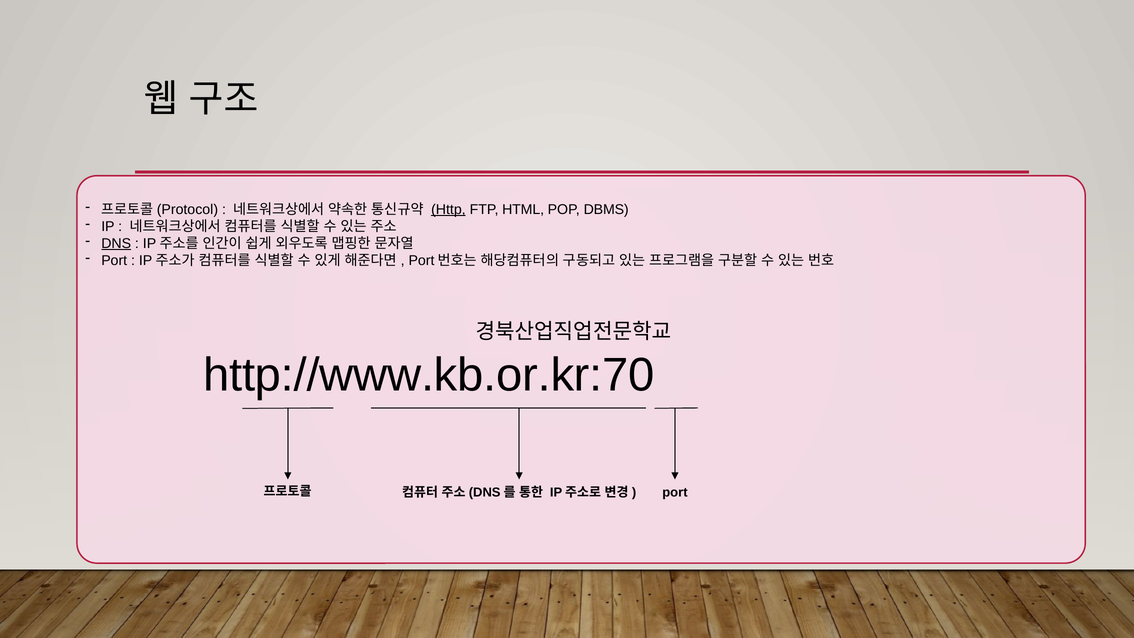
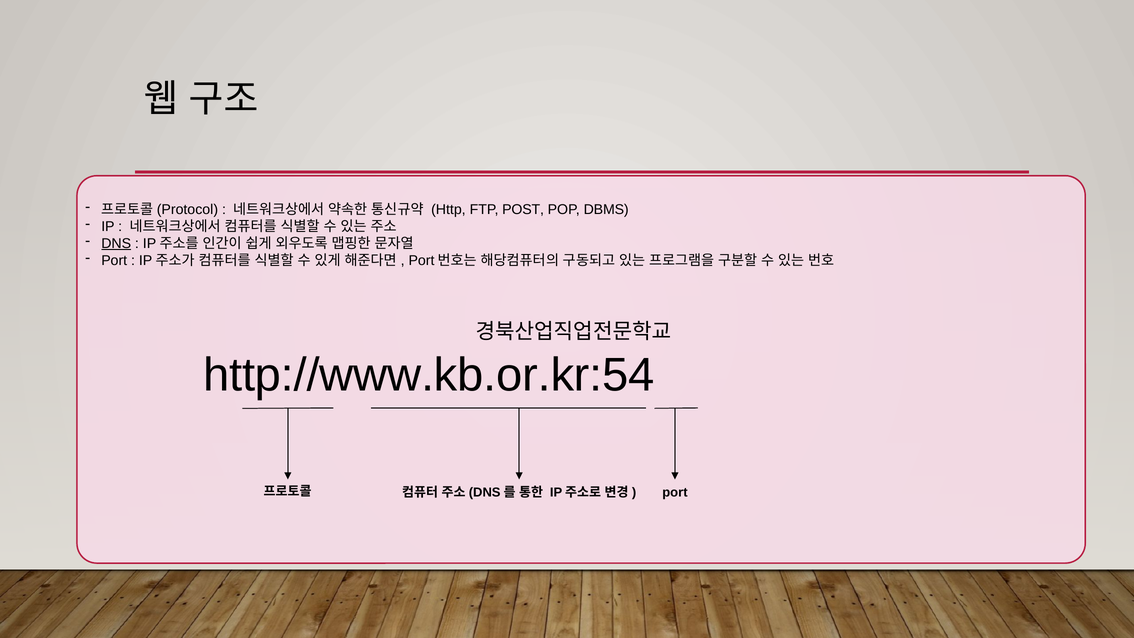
Http underline: present -> none (448, 209)
HTML: HTML -> POST (523, 209)
http://www.kb.or.kr:70: http://www.kb.or.kr:70 -> http://www.kb.or.kr:54 (429, 375)
